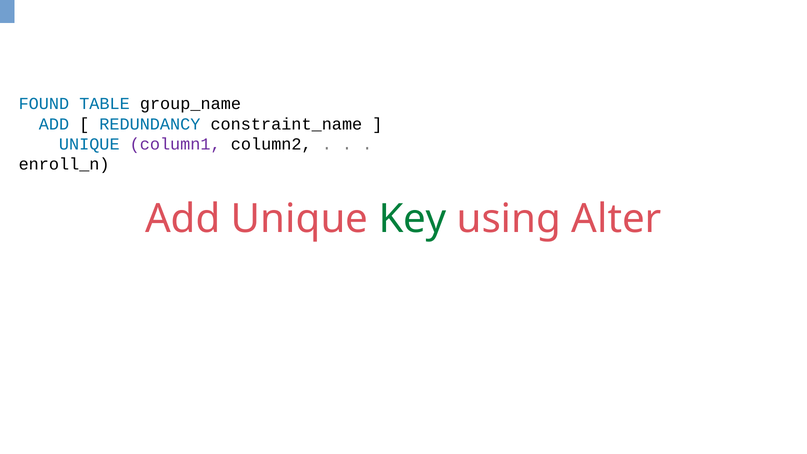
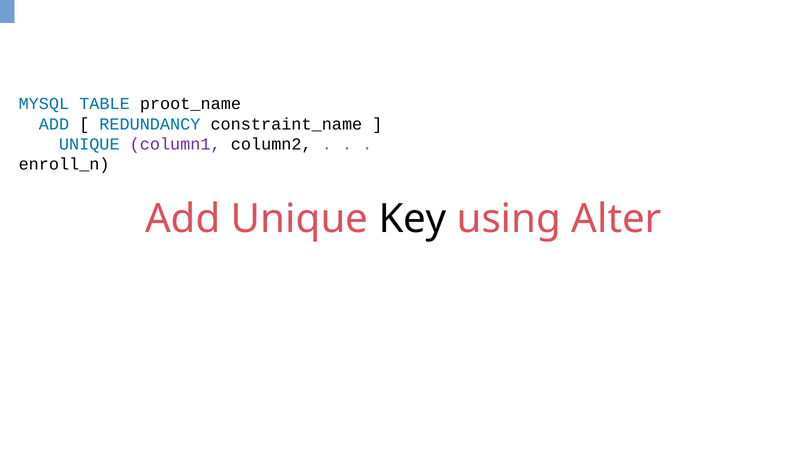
FOUND: FOUND -> MYSQL (44, 104)
group_name: group_name -> proot_name (190, 104)
Key colour: green -> black (413, 219)
